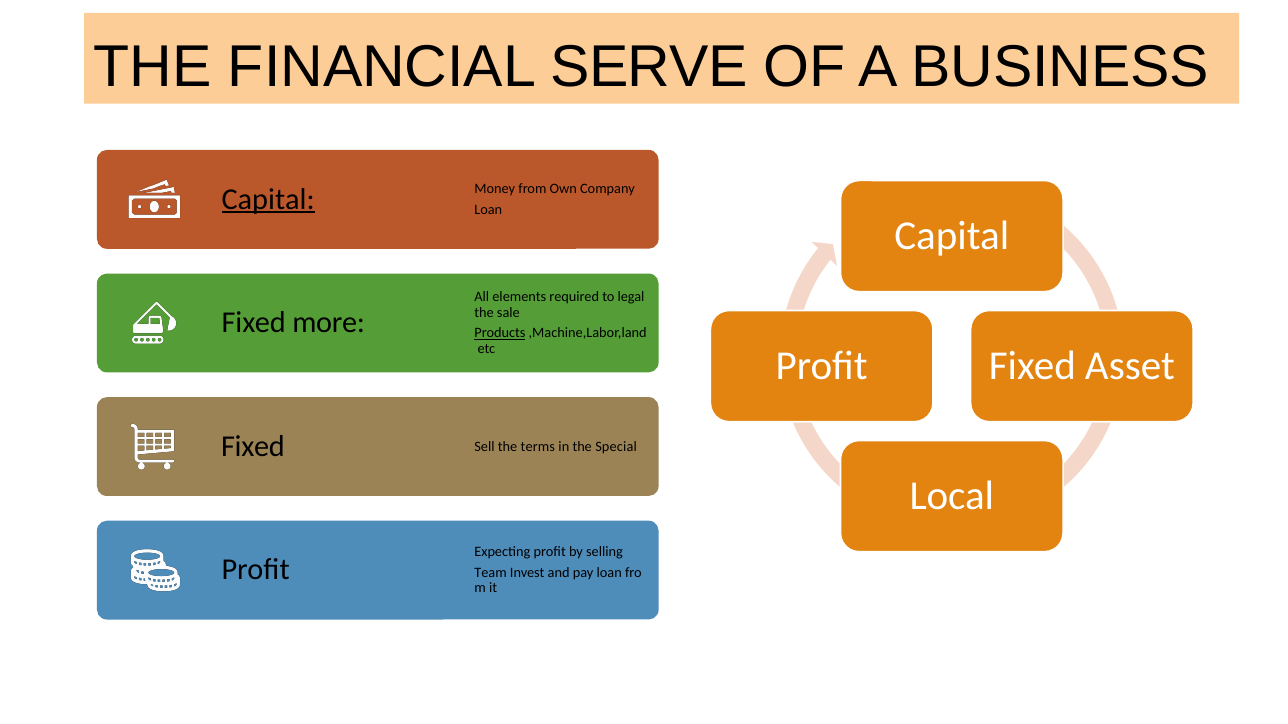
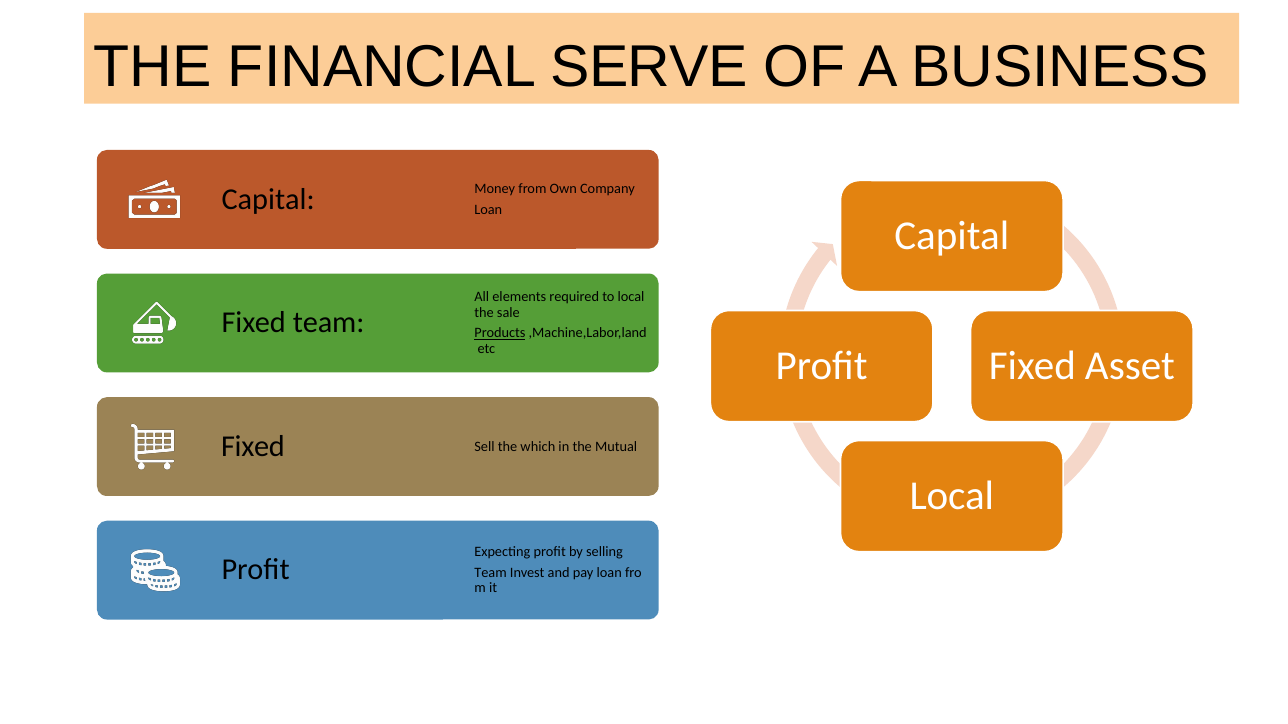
Capital underline: present -> none (268, 199)
to legal: legal -> local (631, 297)
Fixed more: more -> team (329, 323)
terms: terms -> which (538, 447)
Special: Special -> Mutual (616, 447)
